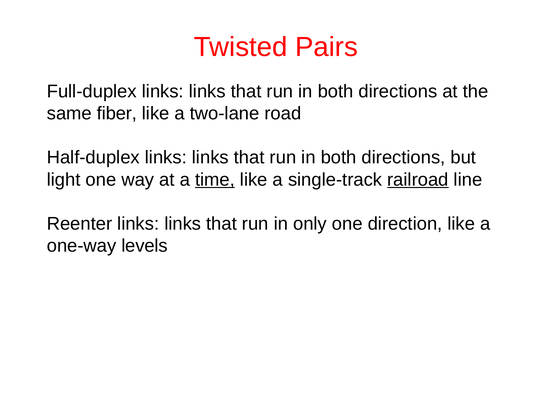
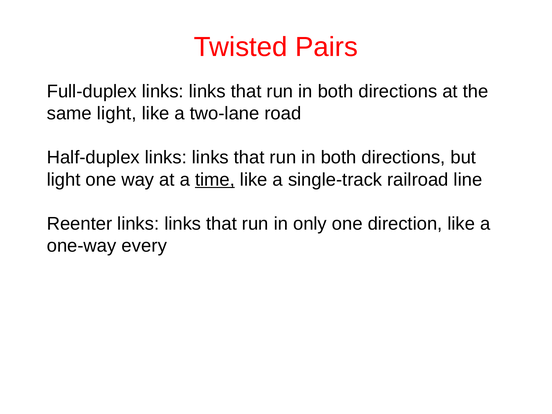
same fiber: fiber -> light (117, 113)
railroad underline: present -> none (418, 180)
levels: levels -> every (144, 246)
